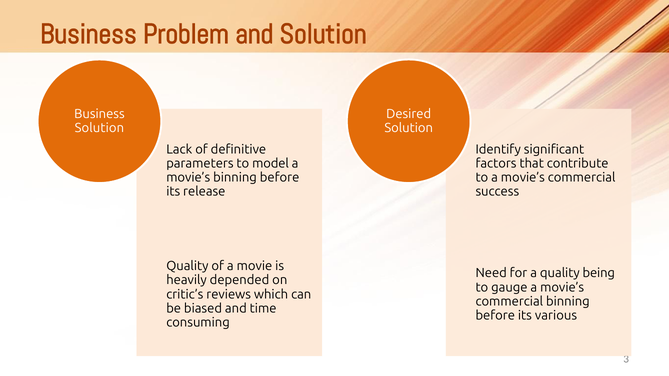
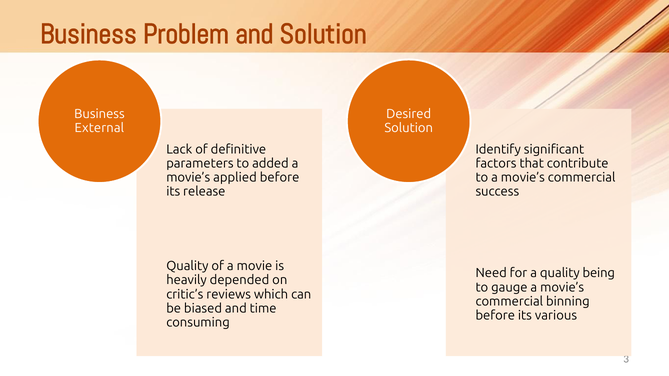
Solution: Solution -> External (99, 128)
model: model -> added (270, 164)
movie’s binning: binning -> applied (235, 178)
